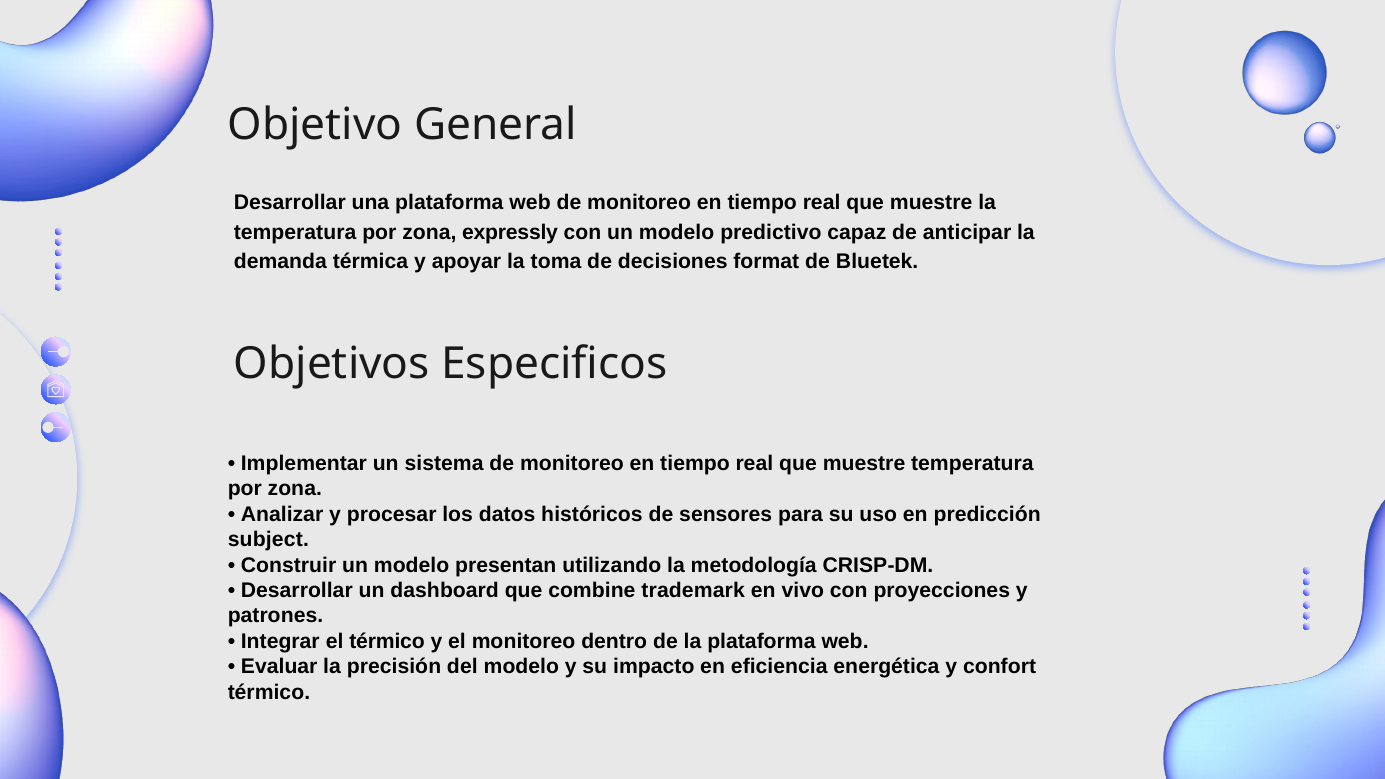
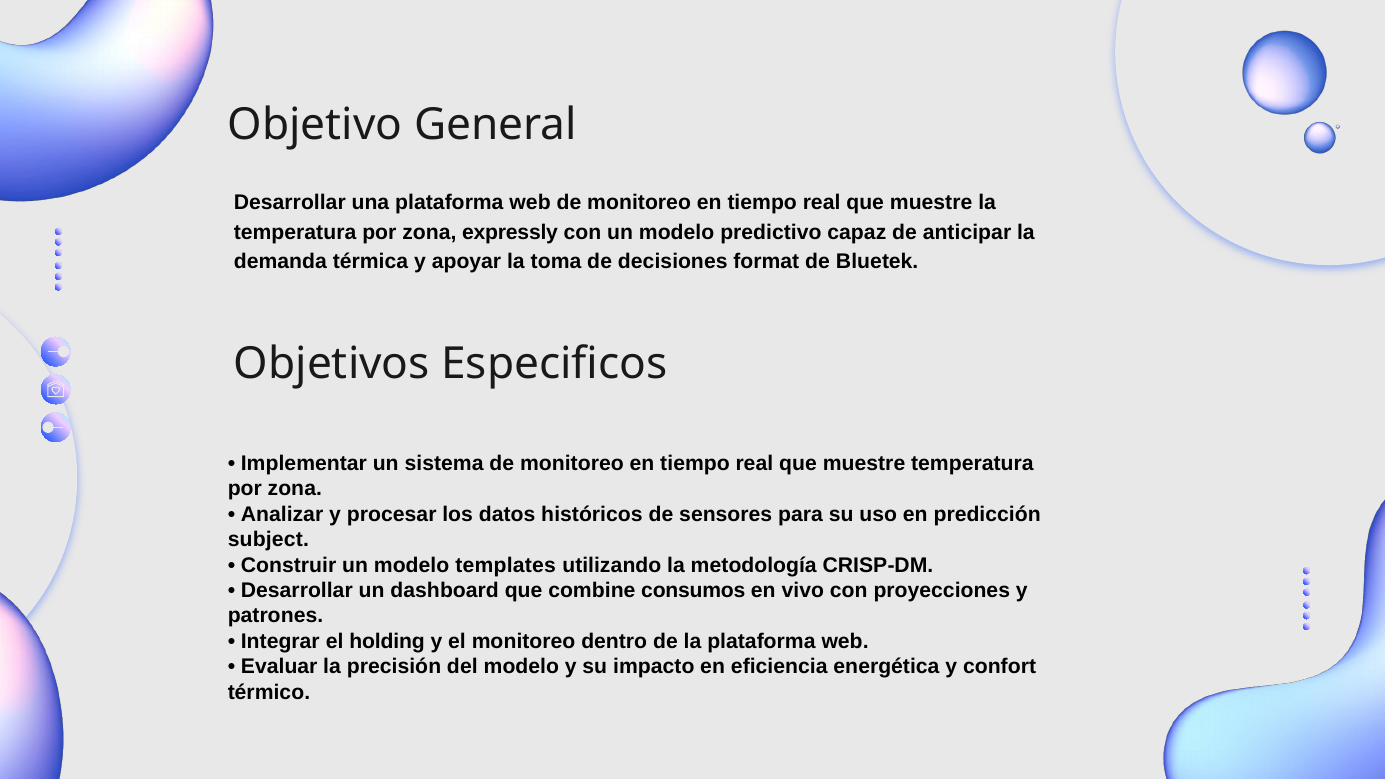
presentan: presentan -> templates (506, 565)
trademark: trademark -> consumos (693, 591)
el térmico: térmico -> holding (387, 641)
